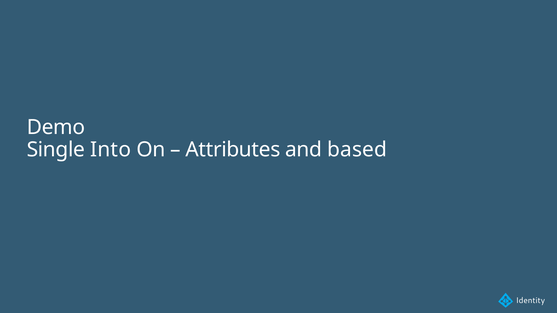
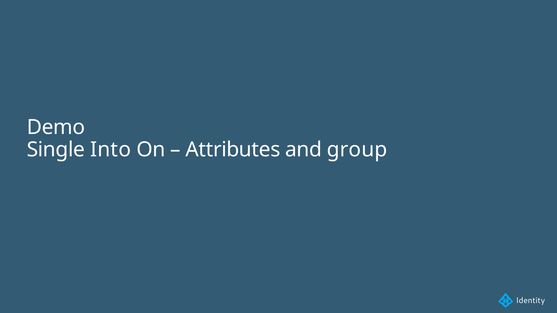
based: based -> group (357, 150)
